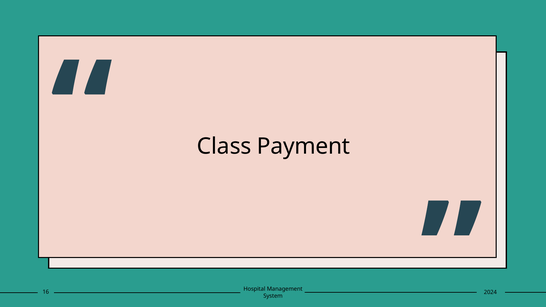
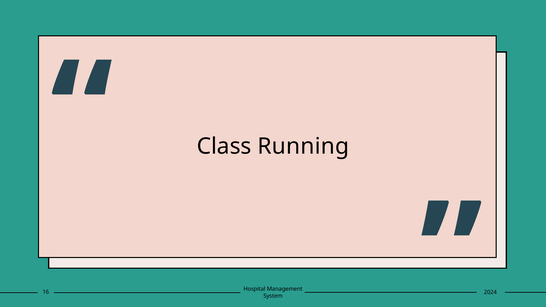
Payment: Payment -> Running (303, 146)
